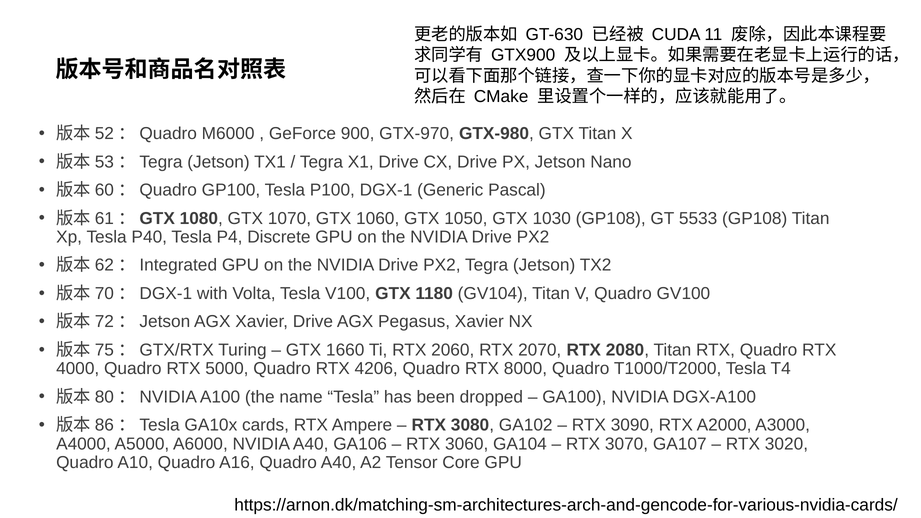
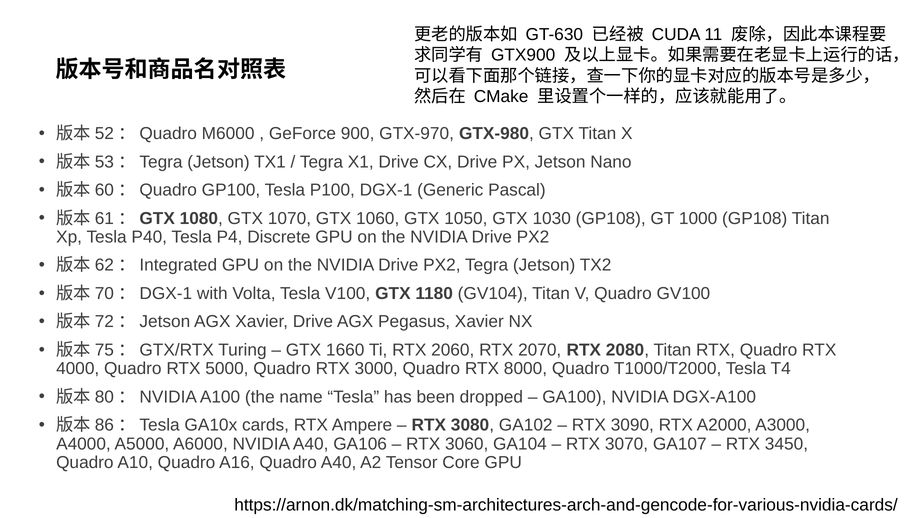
5533: 5533 -> 1000 (698, 218)
4206: 4206 -> 3000 (376, 369)
3020: 3020 -> 3450 (786, 444)
